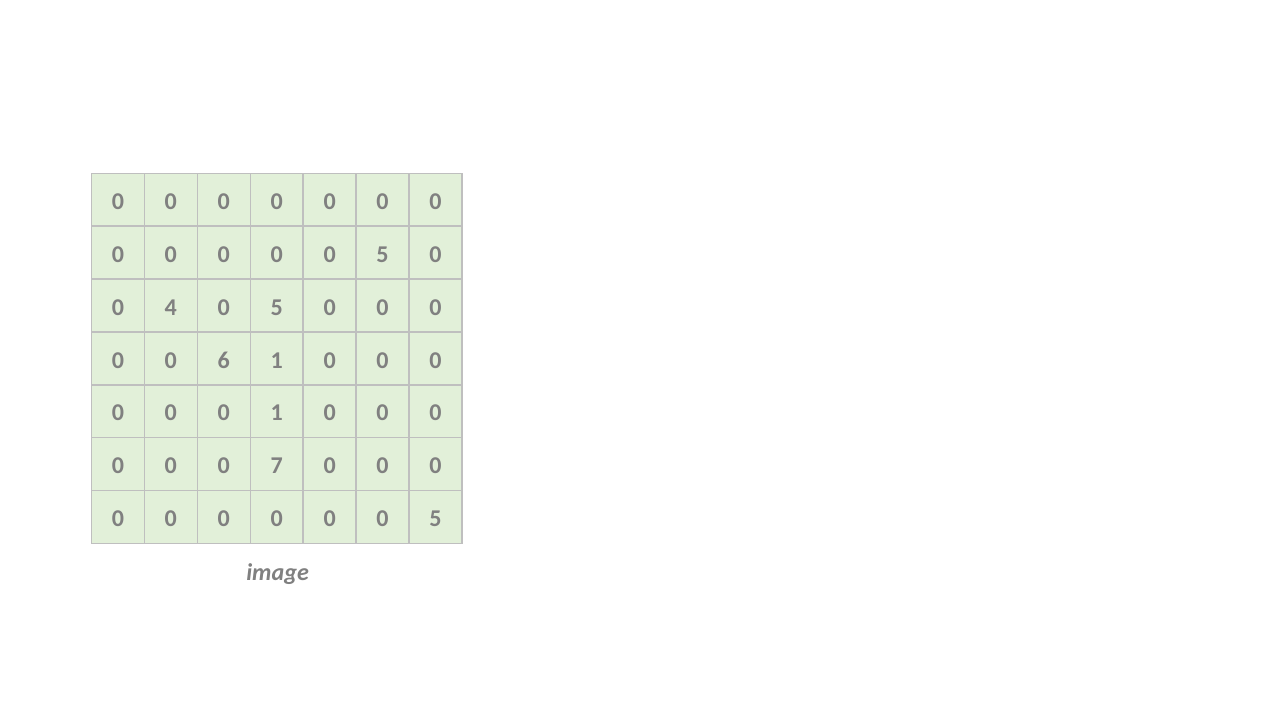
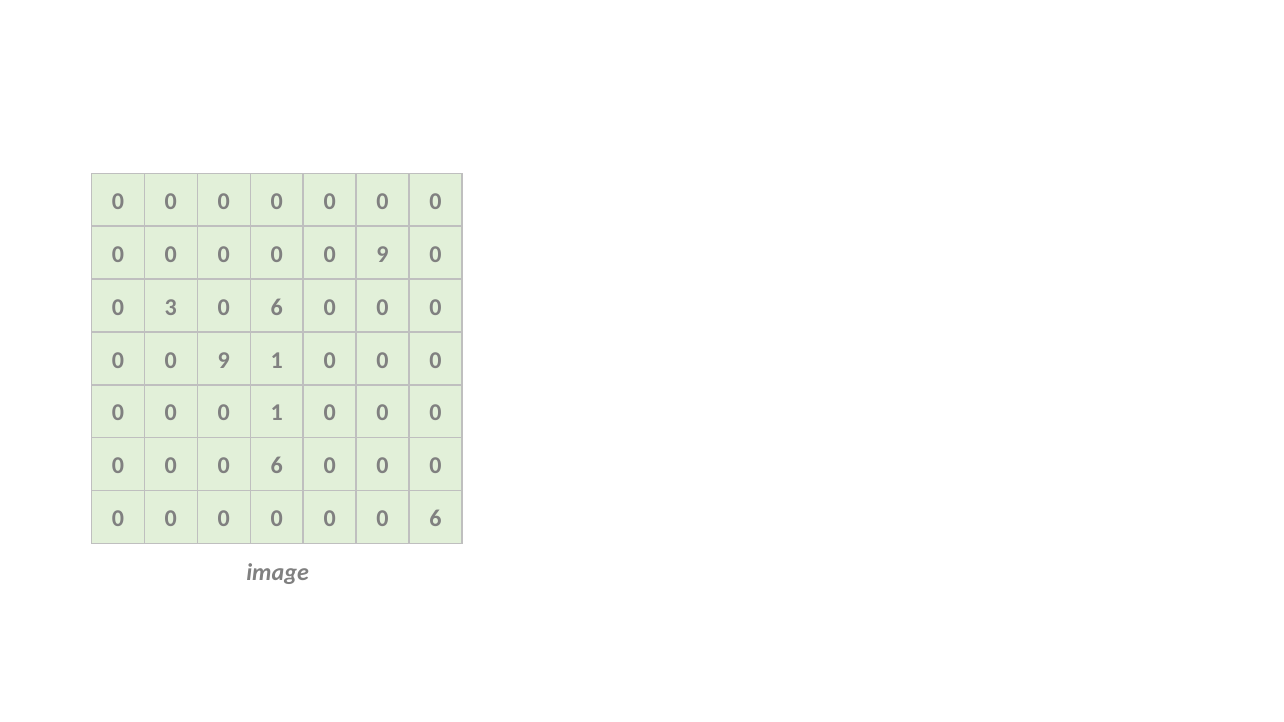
5: 5 -> 9 (382, 254)
4: 4 -> 3 (171, 307)
5: 5 -> 6 (277, 307)
6: 6 -> 9 (224, 360)
7: 7 -> 6 (277, 466)
5: 5 -> 6 (435, 519)
